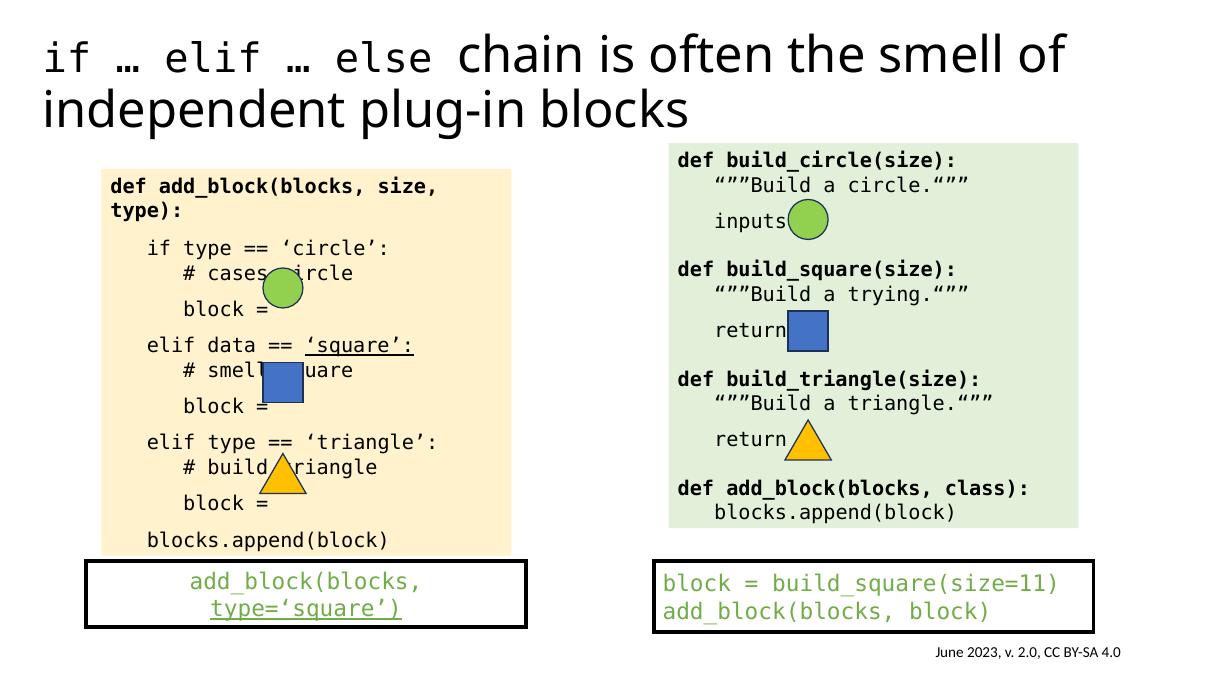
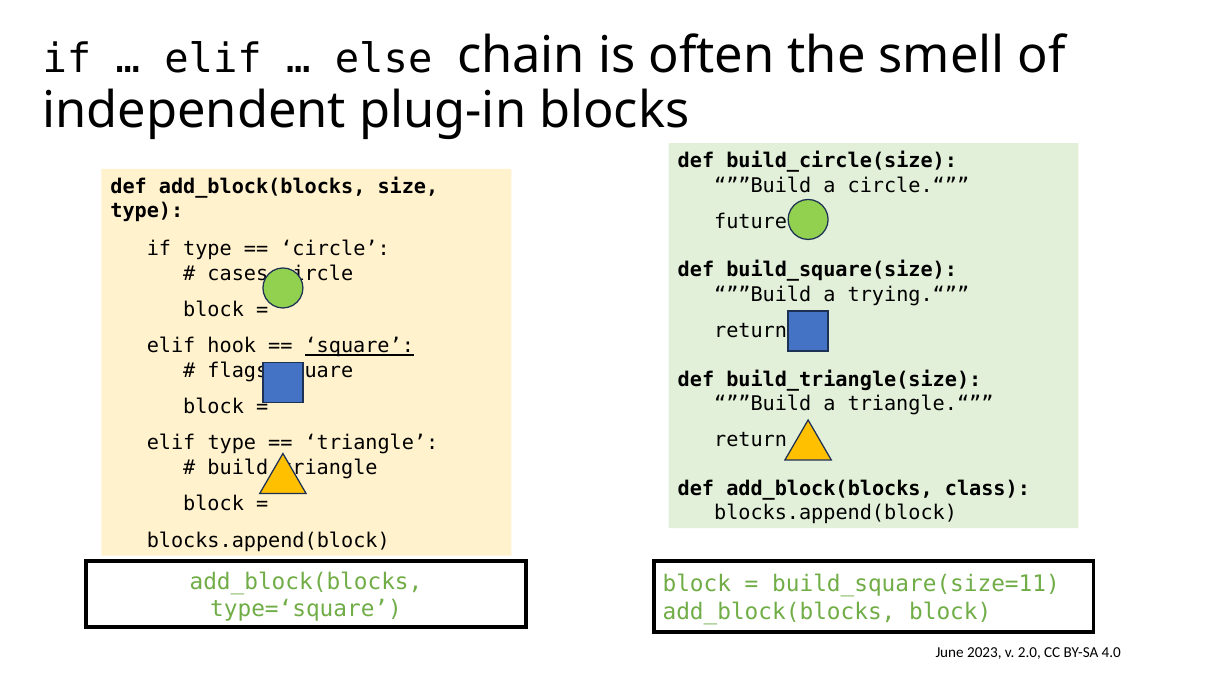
inputs: inputs -> future (751, 222)
data: data -> hook (232, 346)
smell: smell -> flags (238, 370)
type=‘square underline: present -> none (306, 609)
